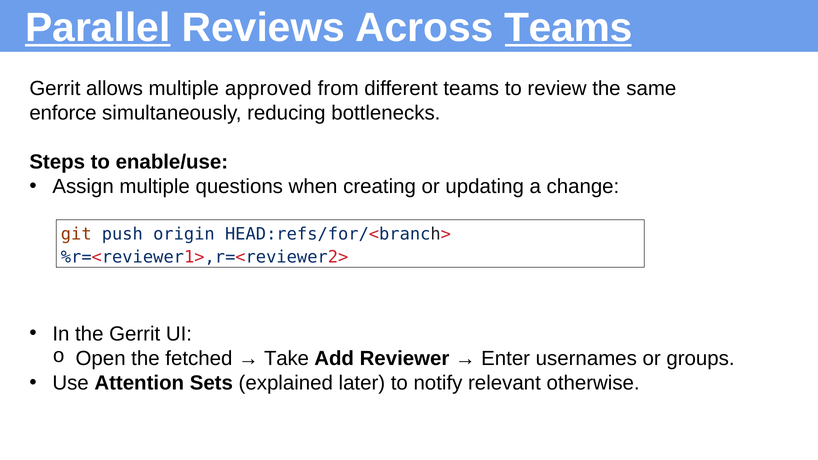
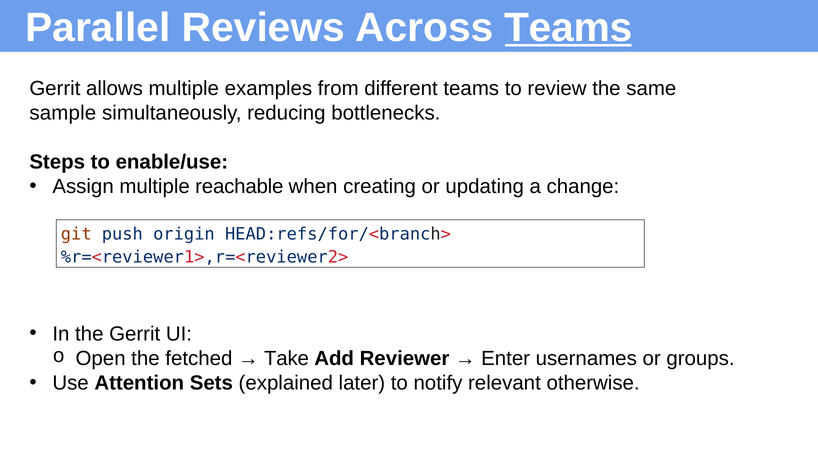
Parallel underline: present -> none (98, 28)
approved: approved -> examples (268, 89)
enforce: enforce -> sample (63, 113)
questions: questions -> reachable (239, 187)
